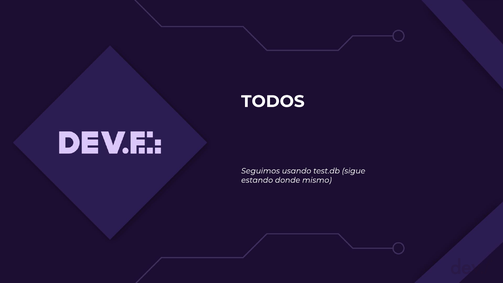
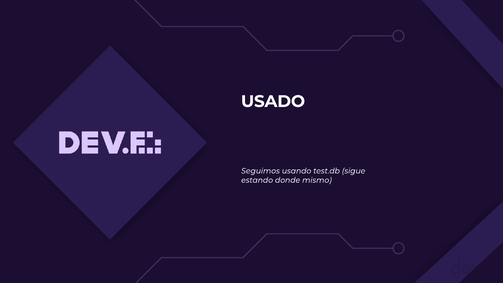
TODOS: TODOS -> USADO (273, 101)
